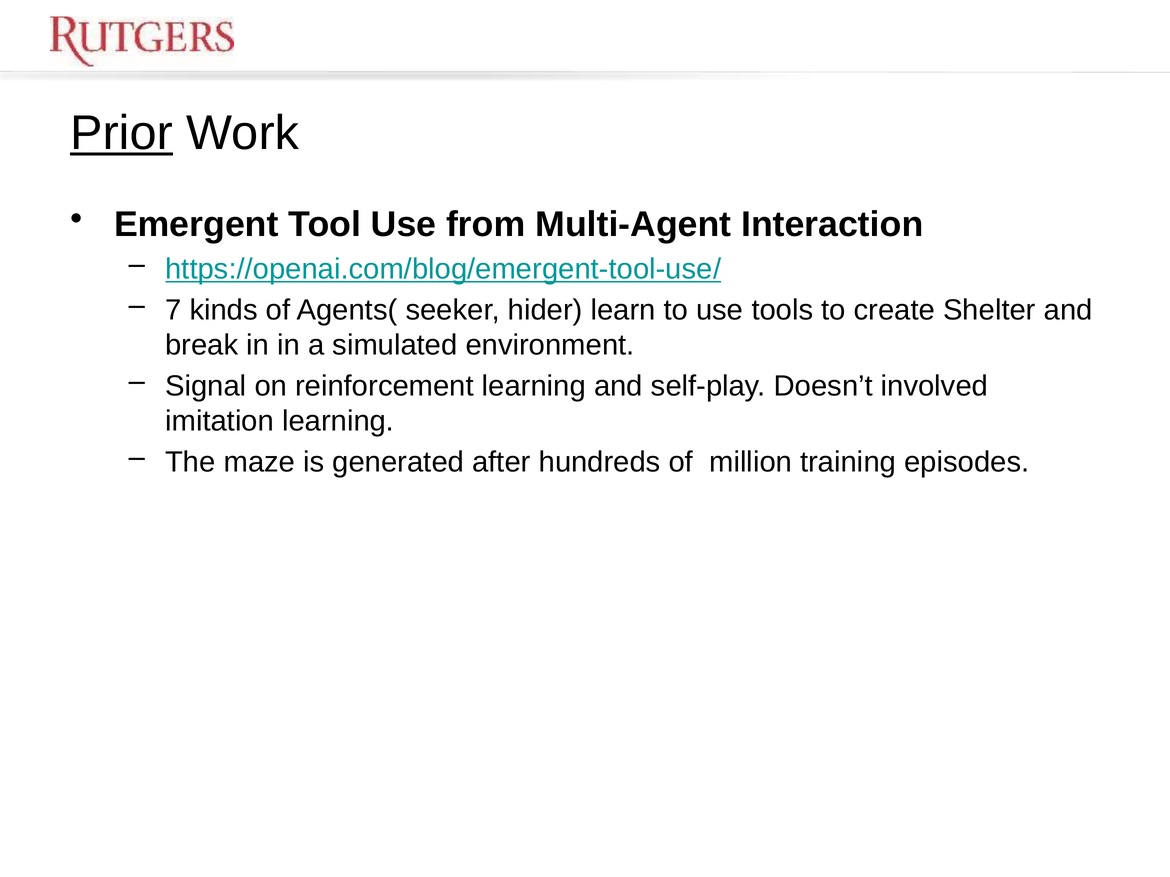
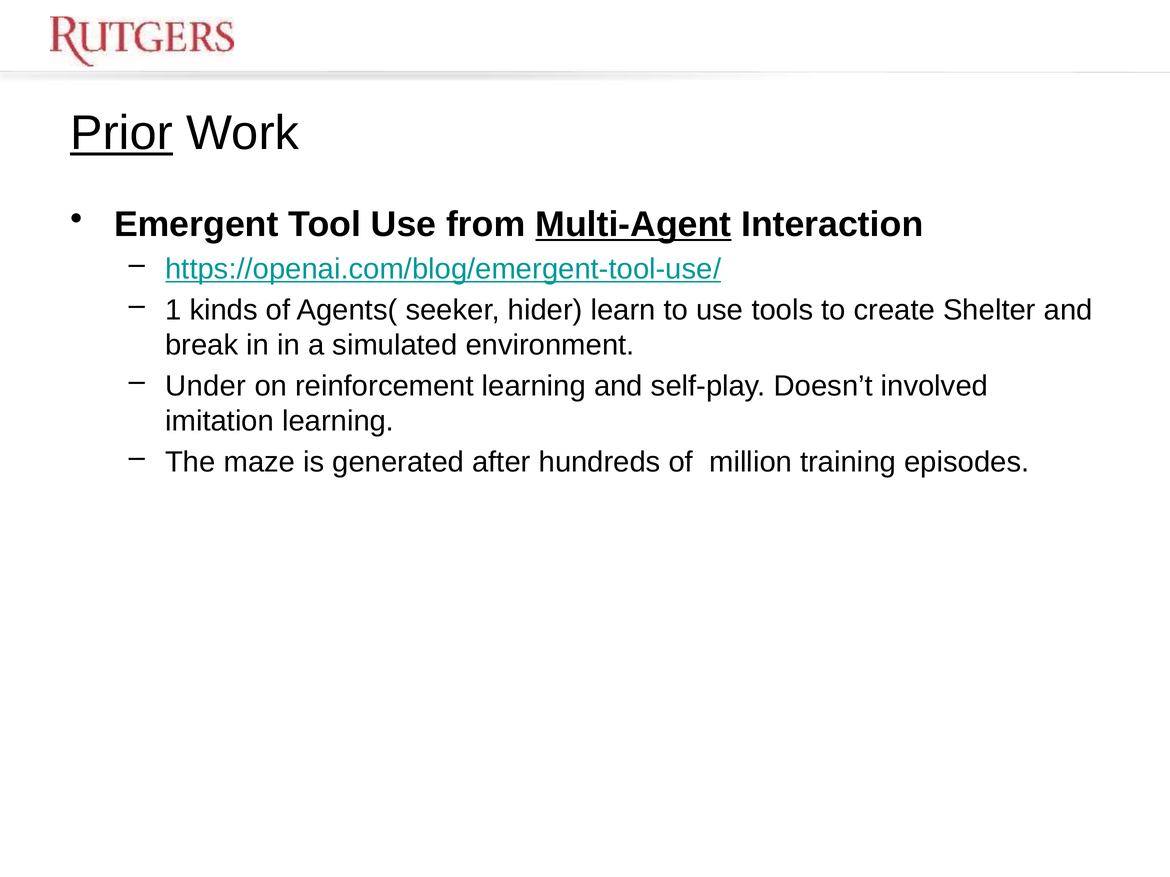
Multi-Agent underline: none -> present (633, 225)
7: 7 -> 1 (173, 310)
Signal: Signal -> Under (206, 386)
